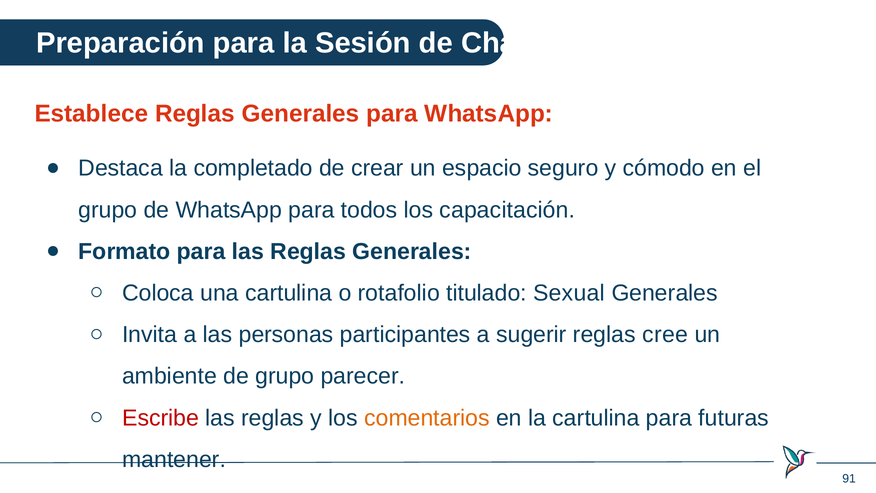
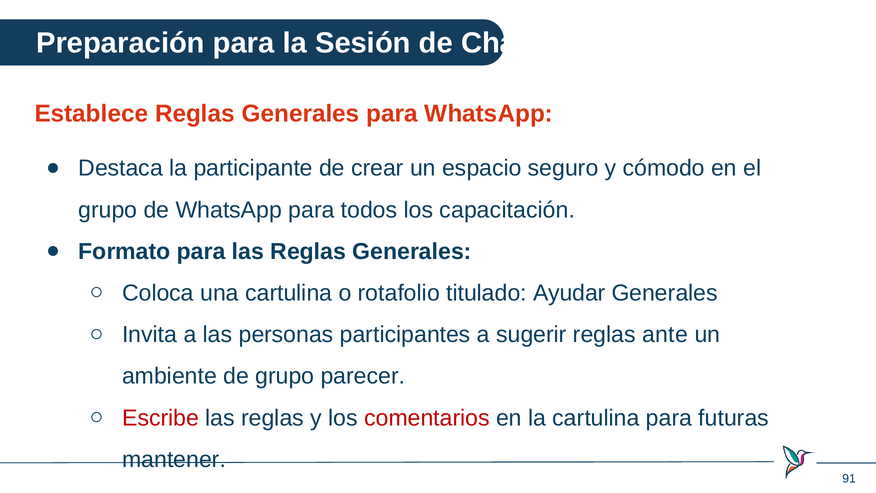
completado: completado -> participante (253, 168)
Sexual: Sexual -> Ayudar (569, 293)
cree: cree -> ante (665, 335)
comentarios colour: orange -> red (427, 418)
